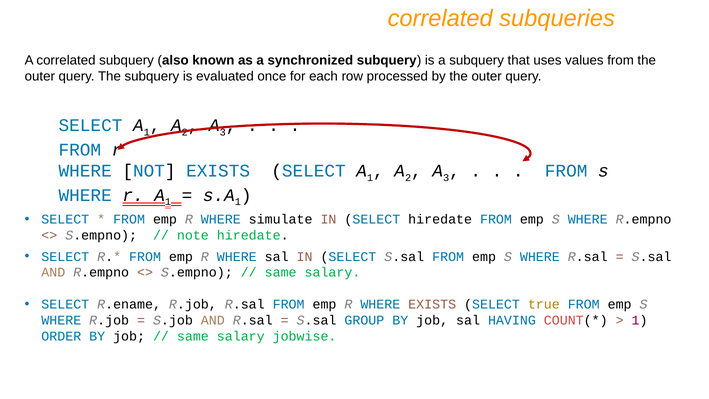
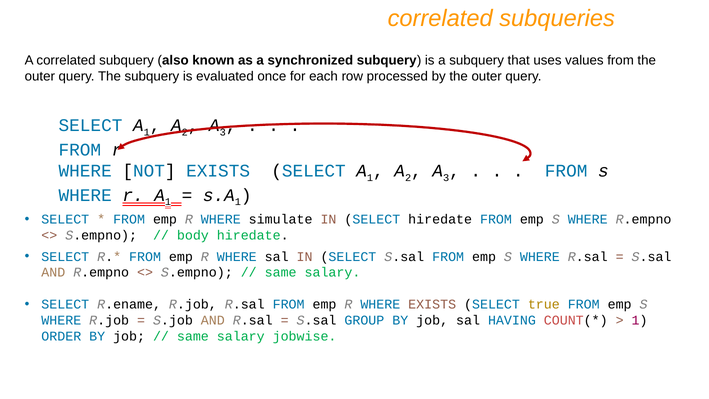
note: note -> body (193, 235)
